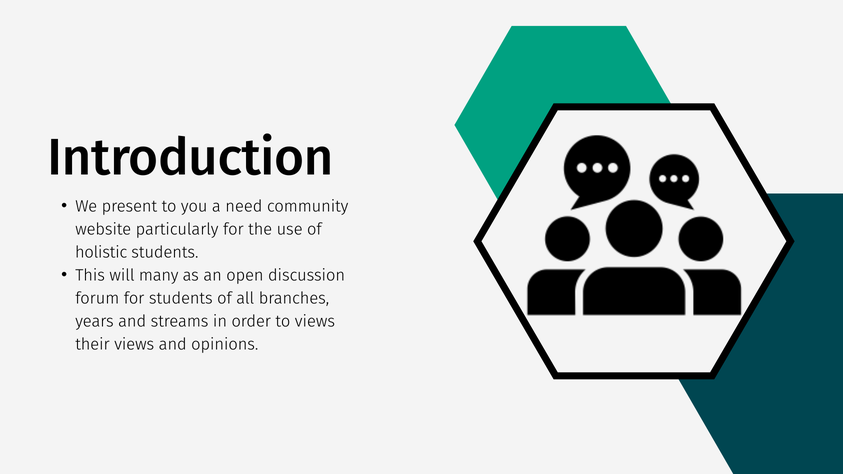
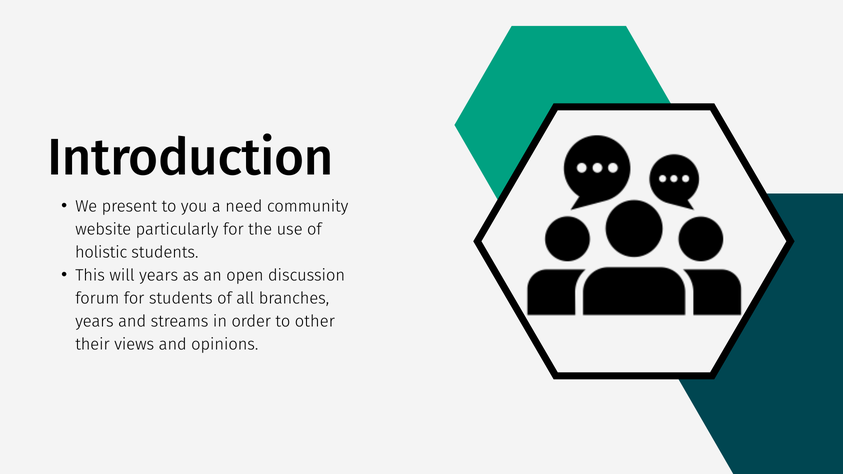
will many: many -> years (159, 275)
to views: views -> other (315, 321)
